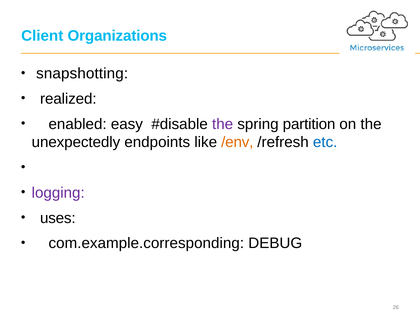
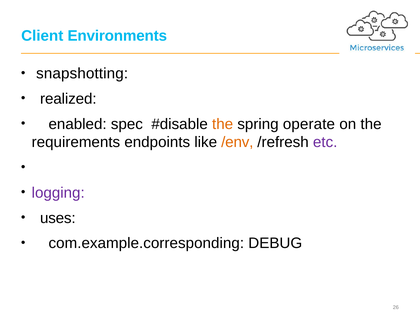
Organizations: Organizations -> Environments (117, 36)
easy: easy -> spec (127, 124)
the colour: purple -> orange (223, 124)
partition: partition -> operate (309, 124)
unexpectedly: unexpectedly -> requirements (76, 142)
etc colour: blue -> purple (325, 142)
